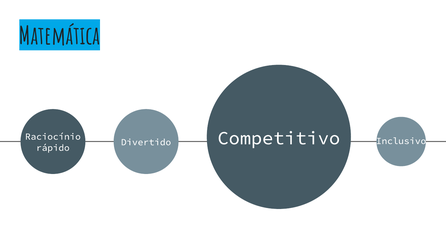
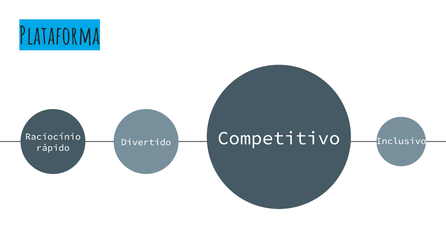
Matemática: Matemática -> Plataforma (60, 36)
